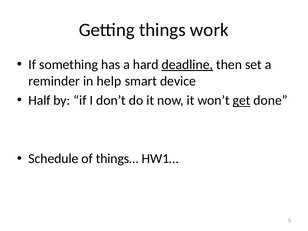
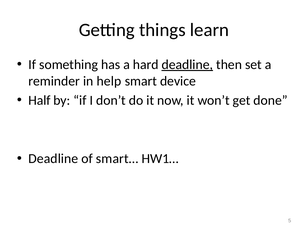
work: work -> learn (209, 30)
get underline: present -> none (242, 100)
Schedule: Schedule -> Deadline (53, 159)
things…: things… -> smart… (117, 159)
